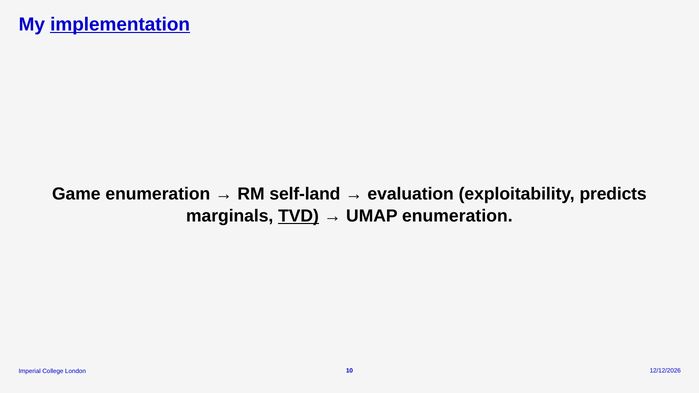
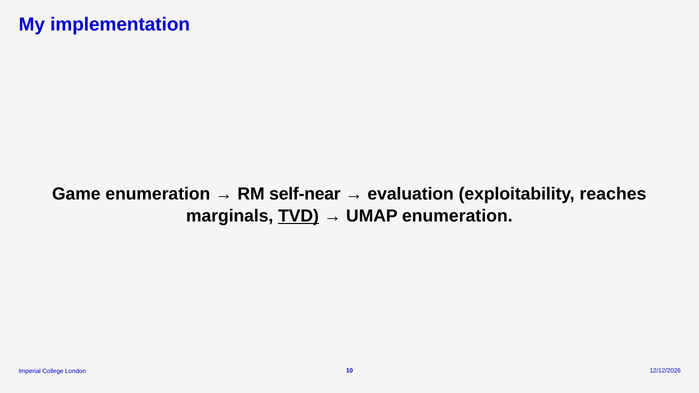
implementation underline: present -> none (120, 25)
self-land: self-land -> self-near (305, 194)
predicts: predicts -> reaches (613, 194)
